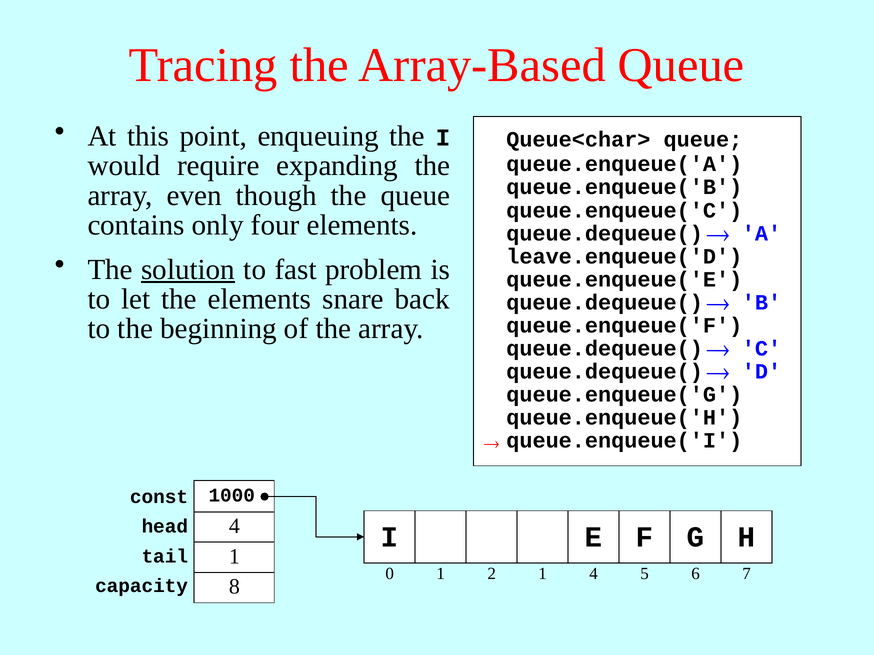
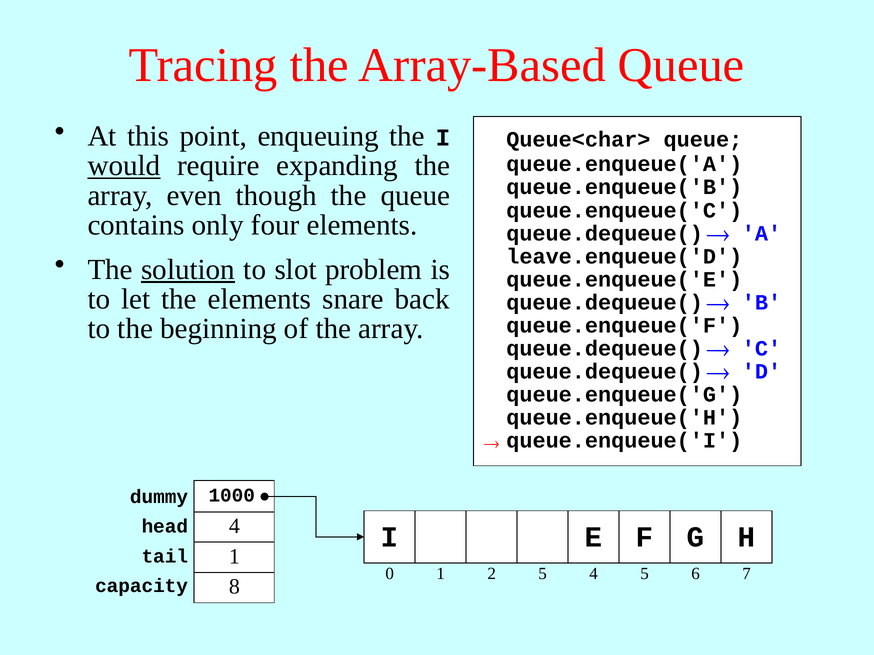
would underline: none -> present (124, 166)
fast: fast -> slot (296, 270)
const: const -> dummy (159, 497)
2 1: 1 -> 5 (543, 574)
